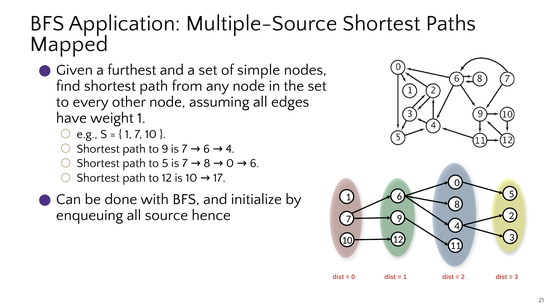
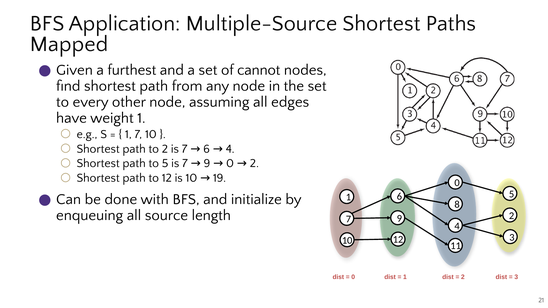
simple: simple -> cannot (259, 70)
to 9: 9 -> 2 (165, 149)
7 8: 8 -> 9 (207, 163)
0 6: 6 -> 2 (254, 163)
17: 17 -> 19 (220, 178)
hence: hence -> length (211, 215)
